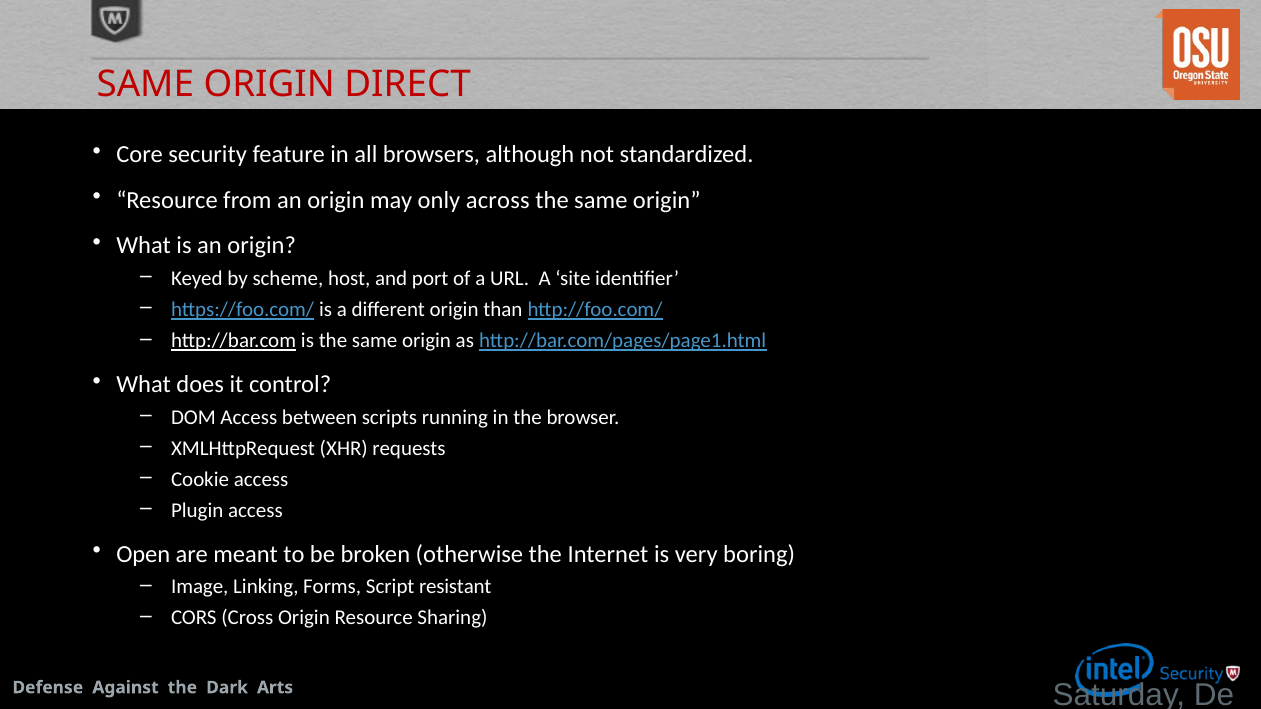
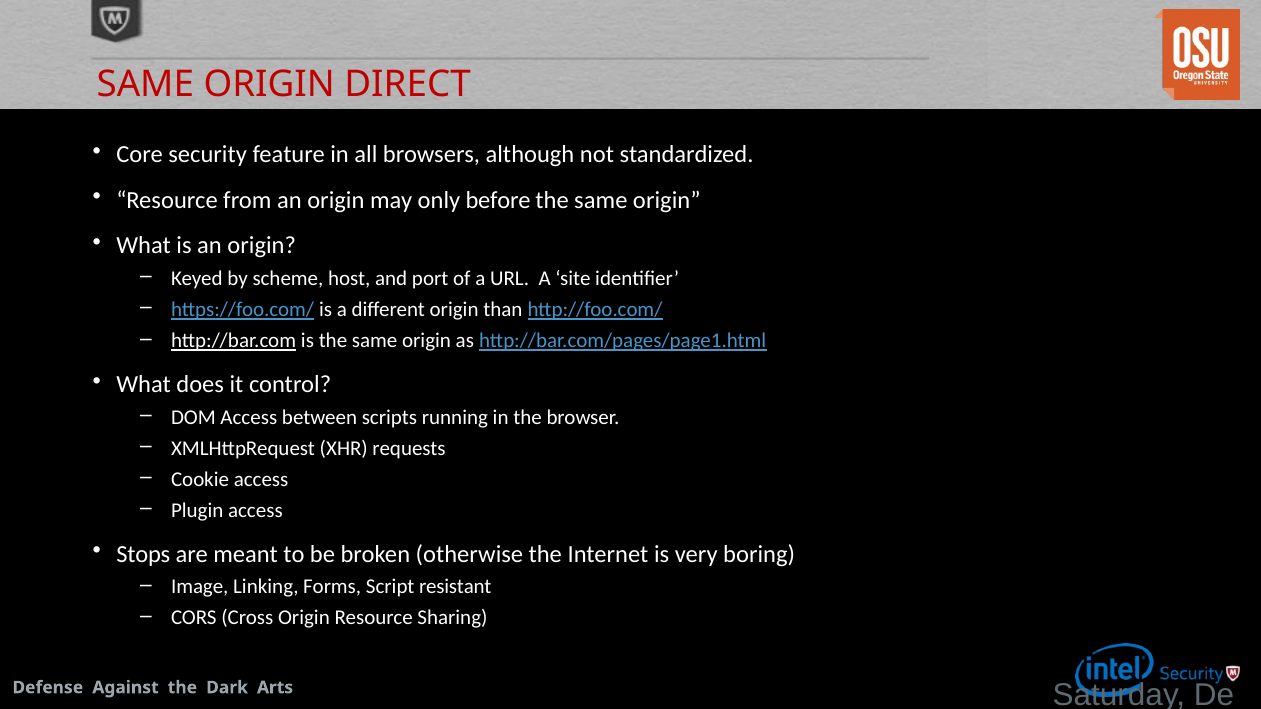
across: across -> before (498, 200)
Open: Open -> Stops (143, 554)
